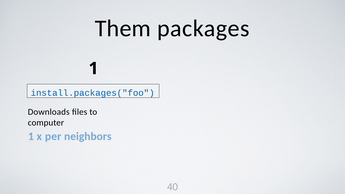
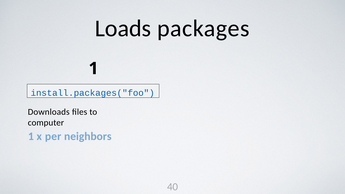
Them: Them -> Loads (123, 29)
